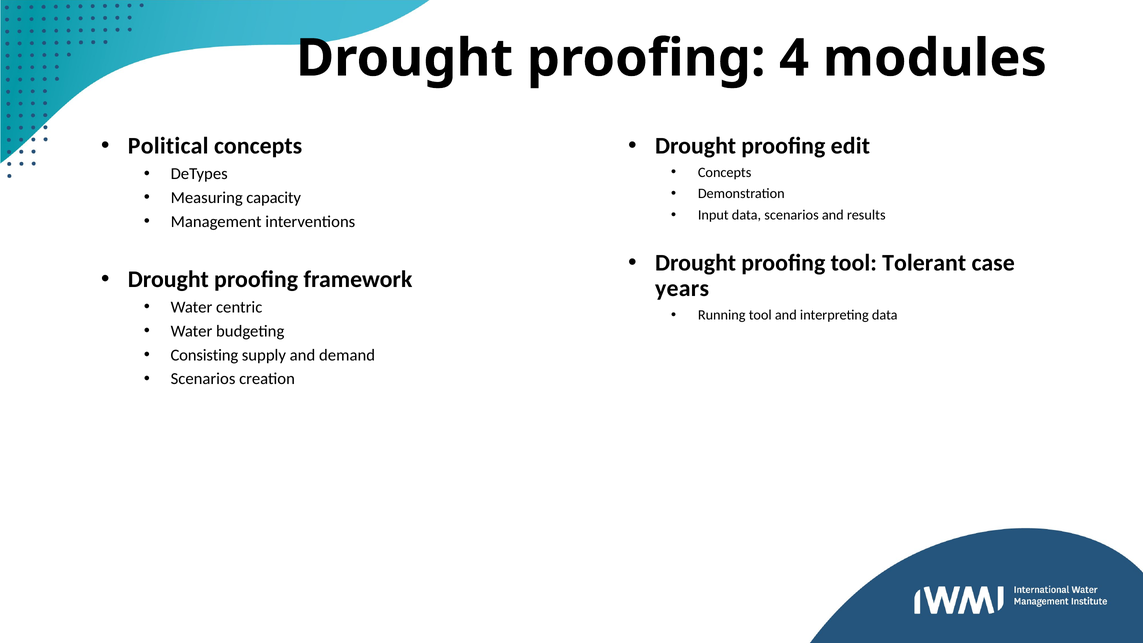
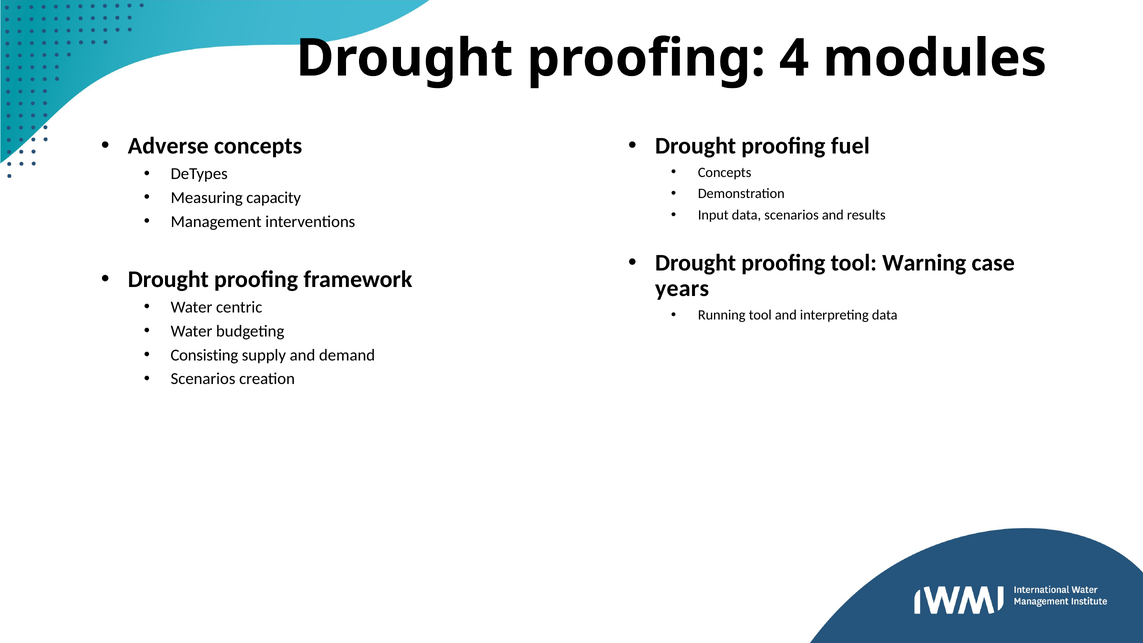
Political: Political -> Adverse (168, 146)
edit: edit -> fuel (850, 146)
Tolerant: Tolerant -> Warning (924, 263)
